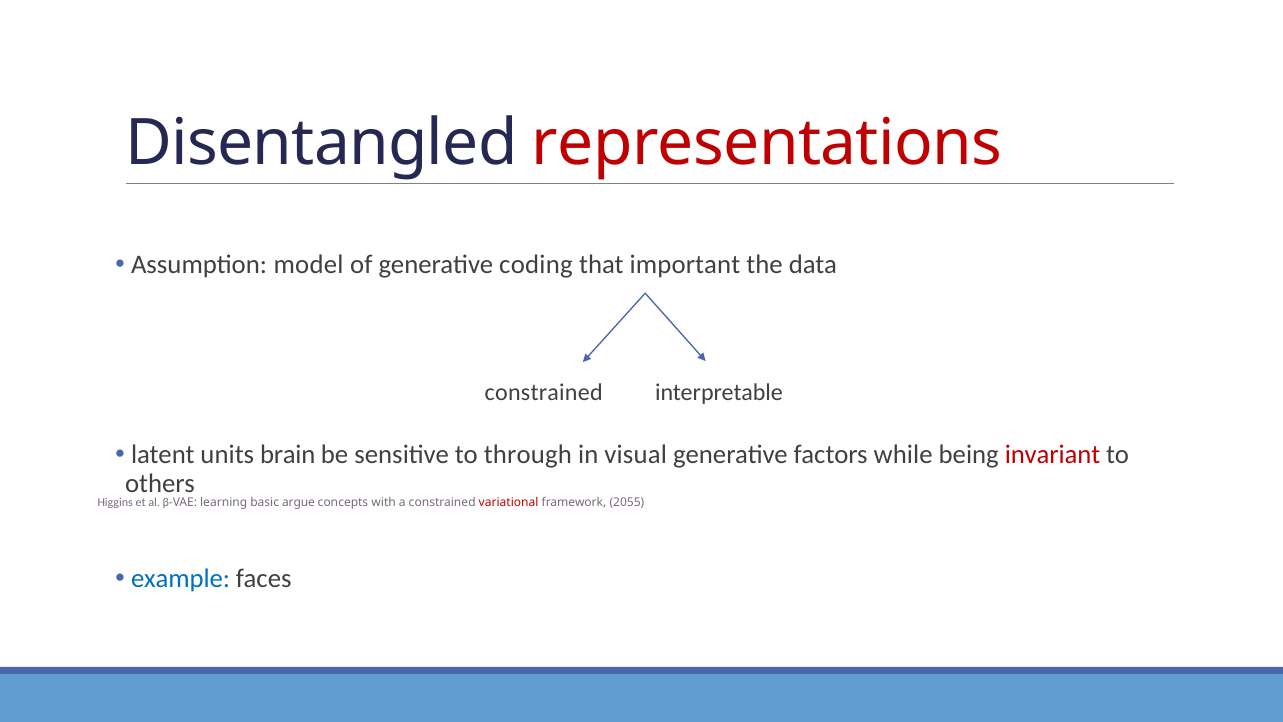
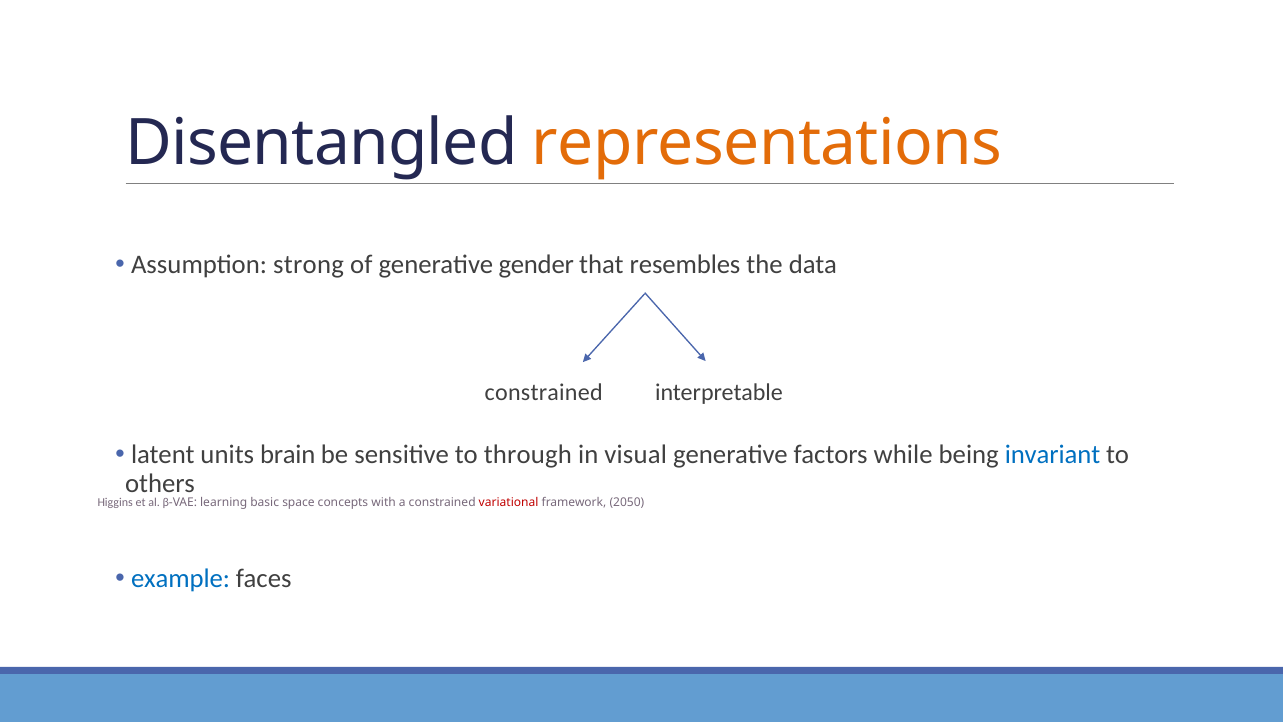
representations colour: red -> orange (767, 144)
model: model -> strong (309, 264)
coding: coding -> gender (536, 264)
important: important -> resembles (685, 264)
invariant colour: red -> blue (1052, 455)
argue: argue -> space (298, 502)
2055: 2055 -> 2050 (627, 502)
